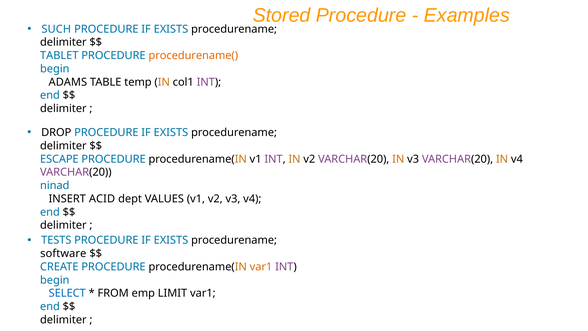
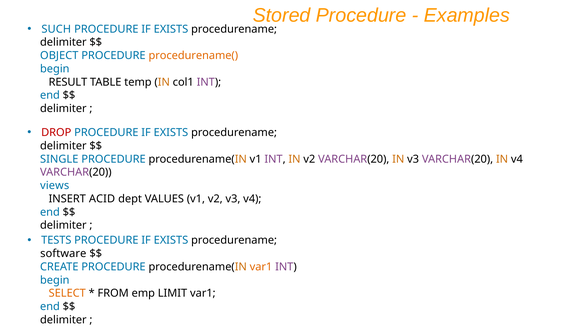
TABLET: TABLET -> OBJECT (59, 56)
ADAMS: ADAMS -> RESULT (68, 82)
DROP colour: black -> red (56, 133)
ESCAPE: ESCAPE -> SINGLE (59, 159)
ninad: ninad -> views (55, 185)
SELECT colour: blue -> orange (67, 293)
